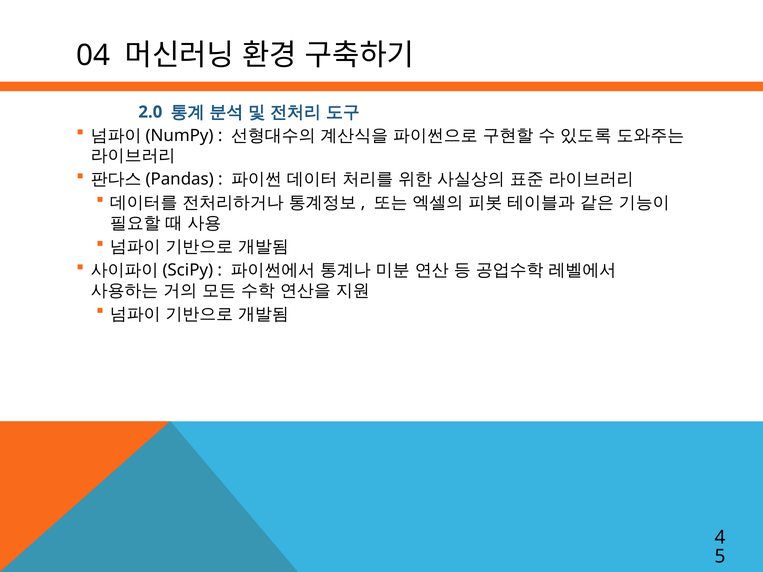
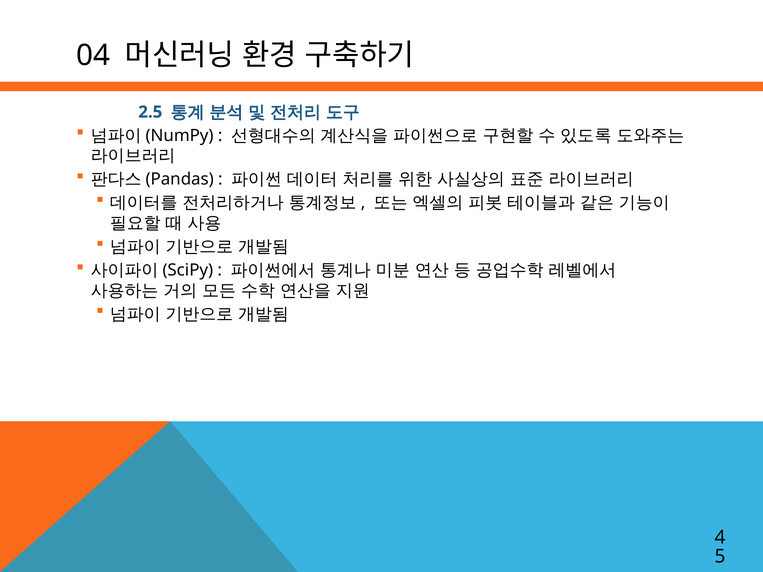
2.0: 2.0 -> 2.5 (150, 112)
